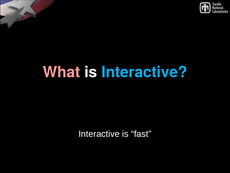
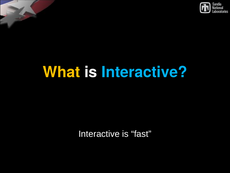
What colour: pink -> yellow (61, 72)
